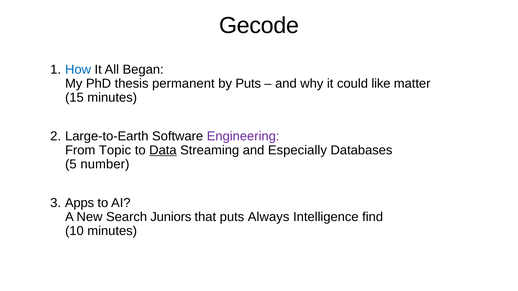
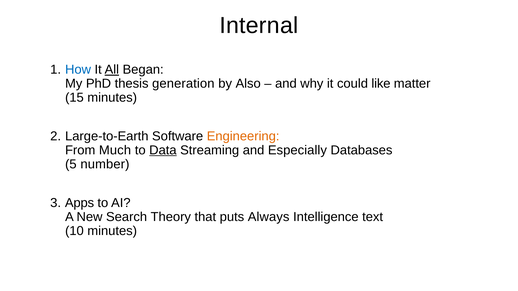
Gecode: Gecode -> Internal (259, 26)
All underline: none -> present (112, 70)
permanent: permanent -> generation (183, 84)
by Puts: Puts -> Also (248, 84)
Engineering colour: purple -> orange (243, 136)
Topic: Topic -> Much (115, 150)
Juniors: Juniors -> Theory (171, 217)
find: find -> text (373, 217)
